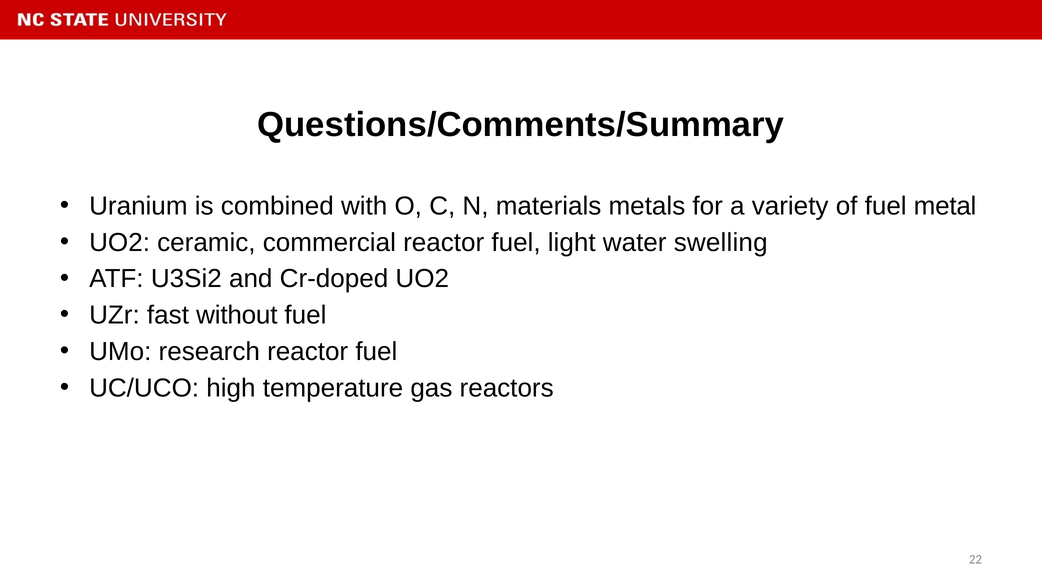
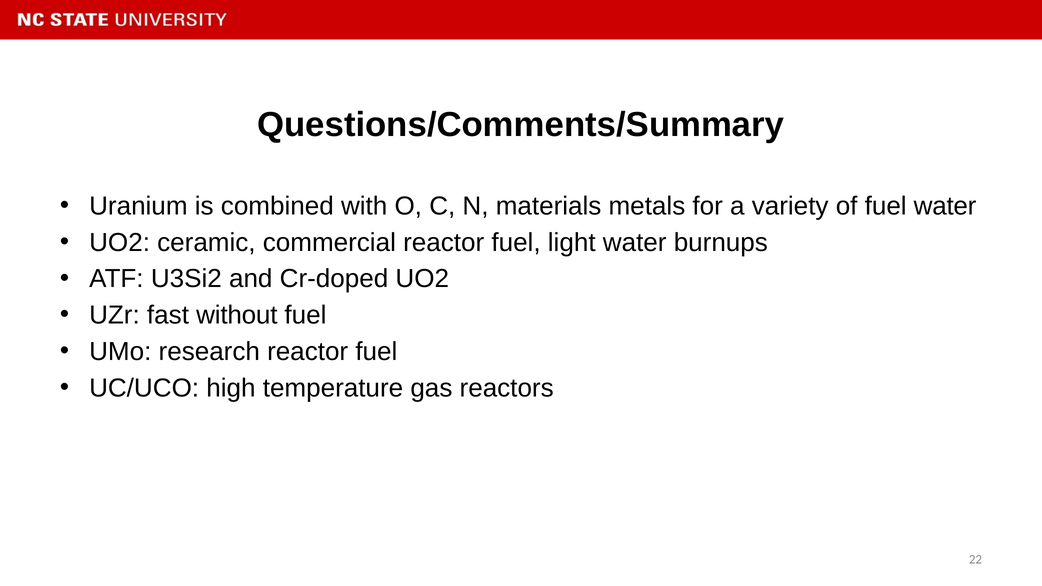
fuel metal: metal -> water (945, 206)
swelling: swelling -> burnups (721, 242)
